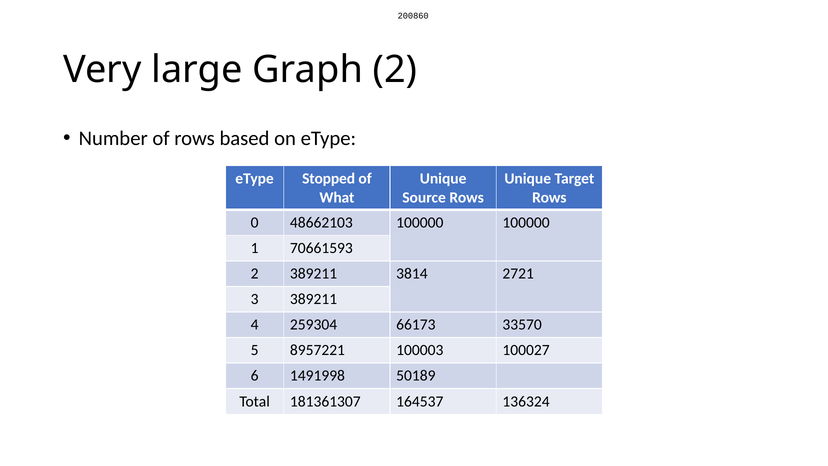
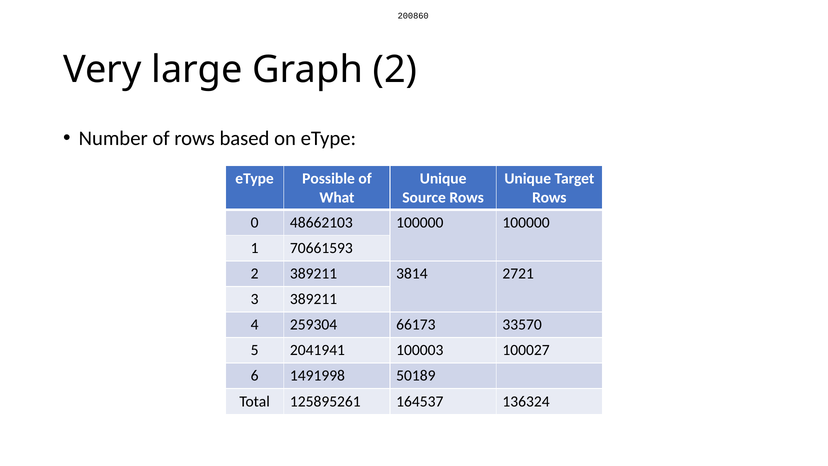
Stopped: Stopped -> Possible (329, 178)
8957221: 8957221 -> 2041941 (317, 350)
181361307: 181361307 -> 125895261 (325, 401)
